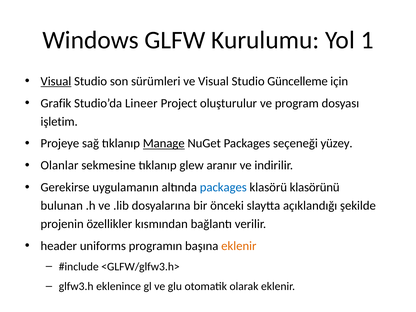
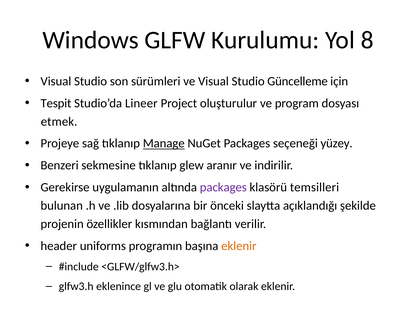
1: 1 -> 8 (367, 40)
Visual underline: present -> none (56, 81)
Grafik: Grafik -> Tespit (56, 103)
işletim: işletim -> etmek (59, 121)
Olanlar: Olanlar -> Benzeri (60, 165)
packages colour: blue -> purple (223, 187)
klasörünü: klasörünü -> temsilleri (315, 187)
